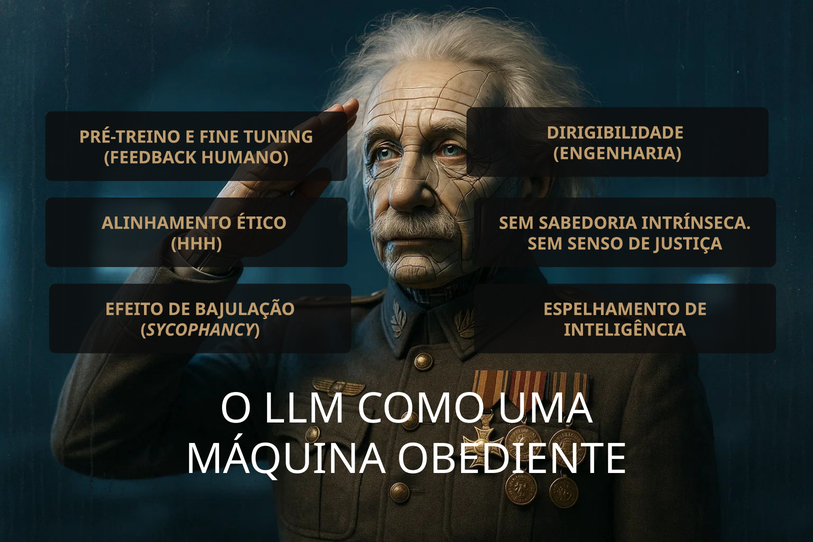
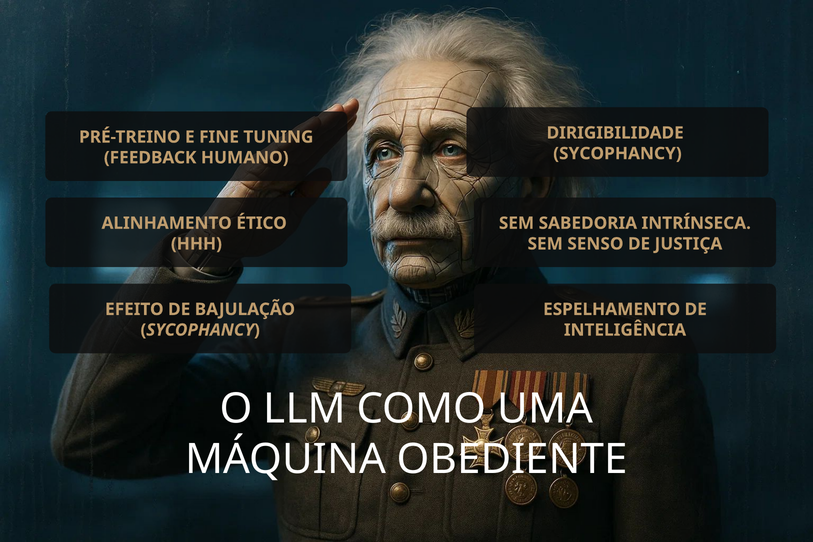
ENGENHARIA: ENGENHARIA -> SYCOPHANCY (617, 154)
